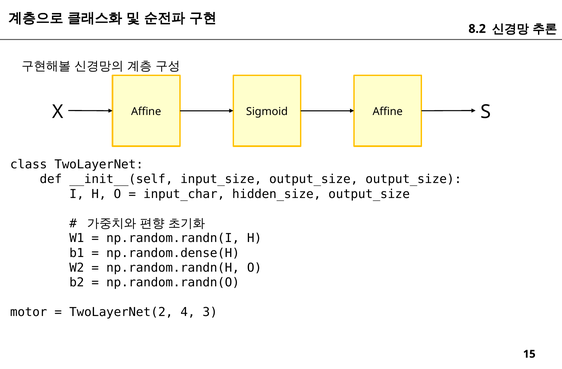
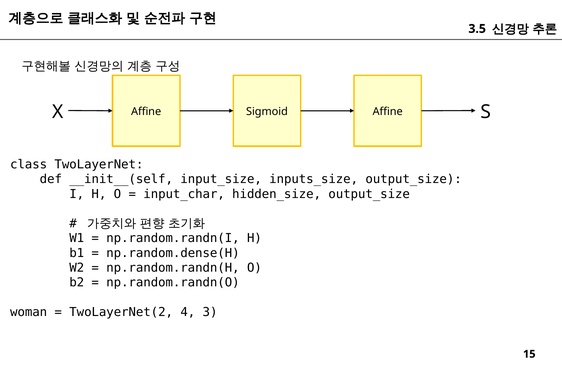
8.2: 8.2 -> 3.5 (477, 29)
input_size output_size: output_size -> inputs_size (314, 179)
motor: motor -> woman (29, 312)
